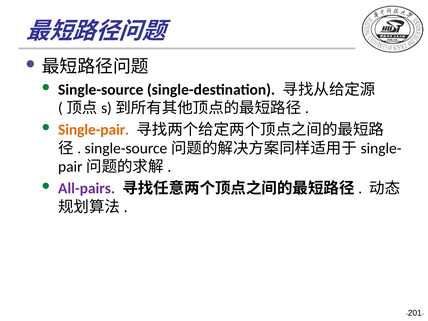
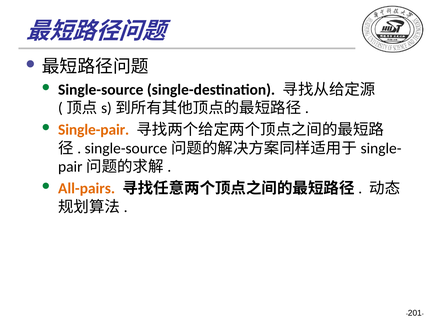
All-pairs colour: purple -> orange (87, 188)
